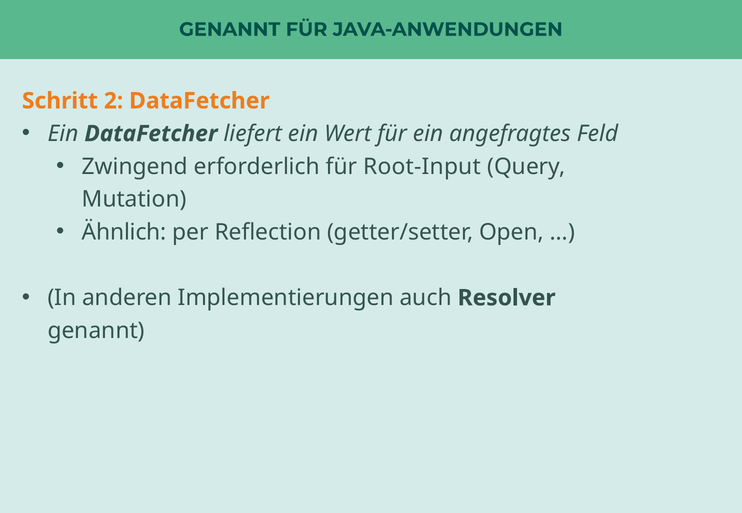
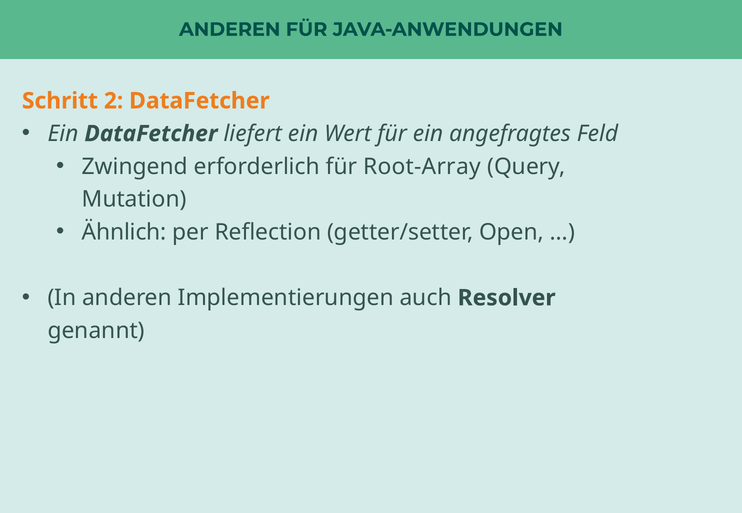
GENANNT: GENANNT -> ANDEREN (230, 29)
Root-Input: Root-Input -> Root-Array (422, 167)
